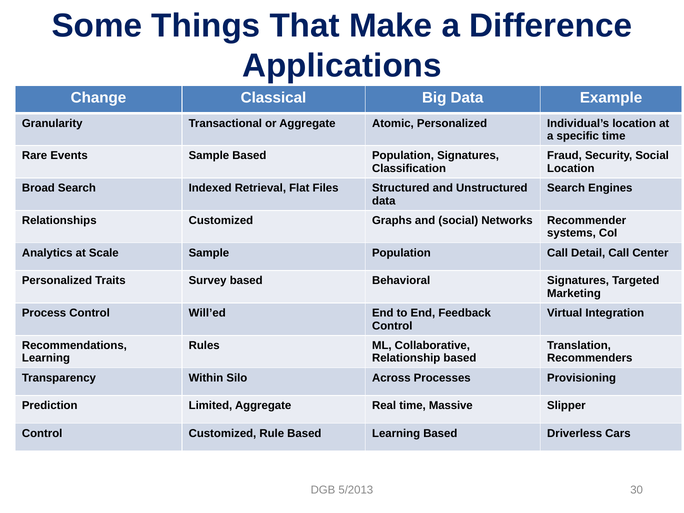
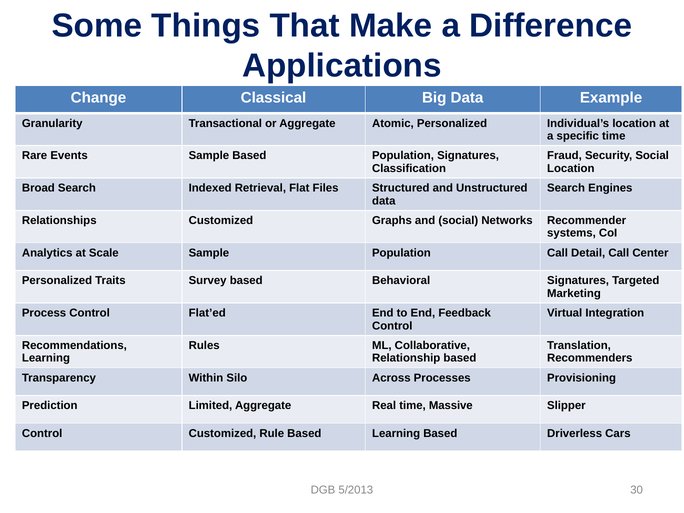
Will’ed: Will’ed -> Flat’ed (207, 313)
